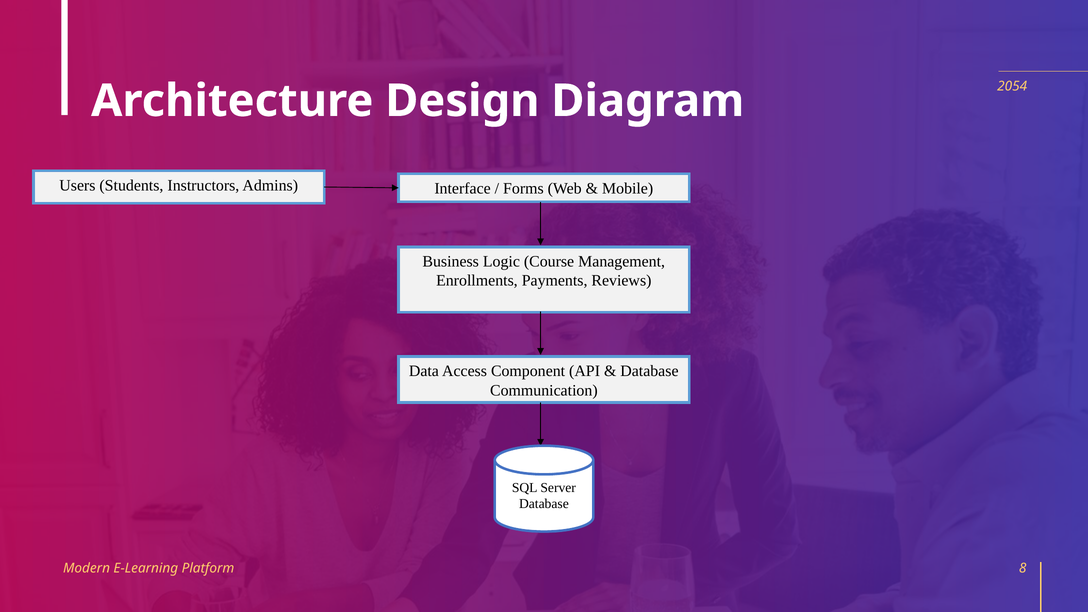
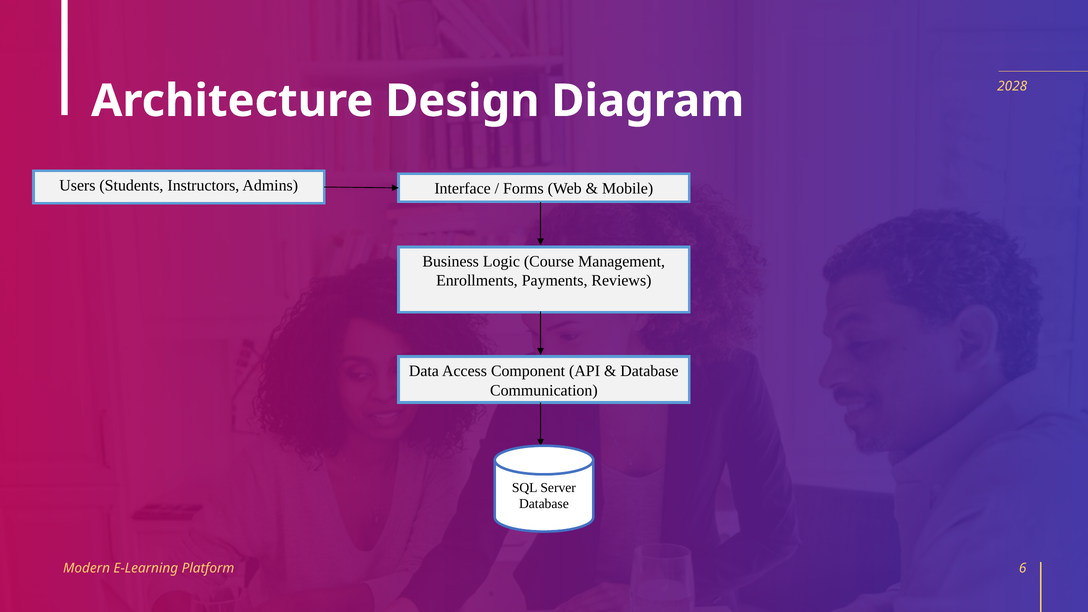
2054: 2054 -> 2028 (1012, 86)
8: 8 -> 6 (1023, 568)
